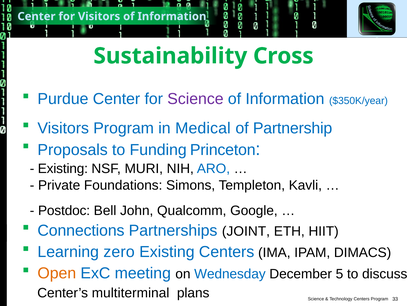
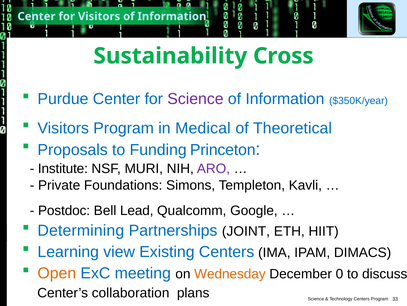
Partnership: Partnership -> Theoretical (292, 128)
Existing: Existing -> Institute (63, 168)
ARO colour: blue -> purple (213, 168)
John: John -> Lead (137, 210)
Connections: Connections -> Determining (81, 230)
zero: zero -> view (119, 251)
Wednesday colour: blue -> orange (230, 273)
5: 5 -> 0 (340, 273)
multiterminal: multiterminal -> collaboration (131, 292)
